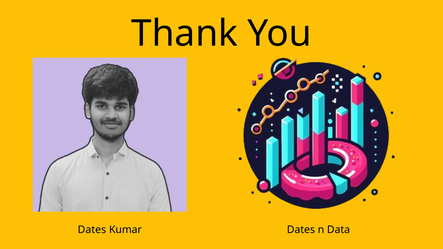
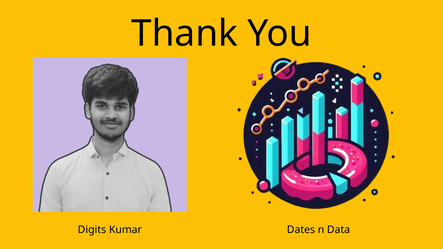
Dates: Dates -> Digits (92, 230)
